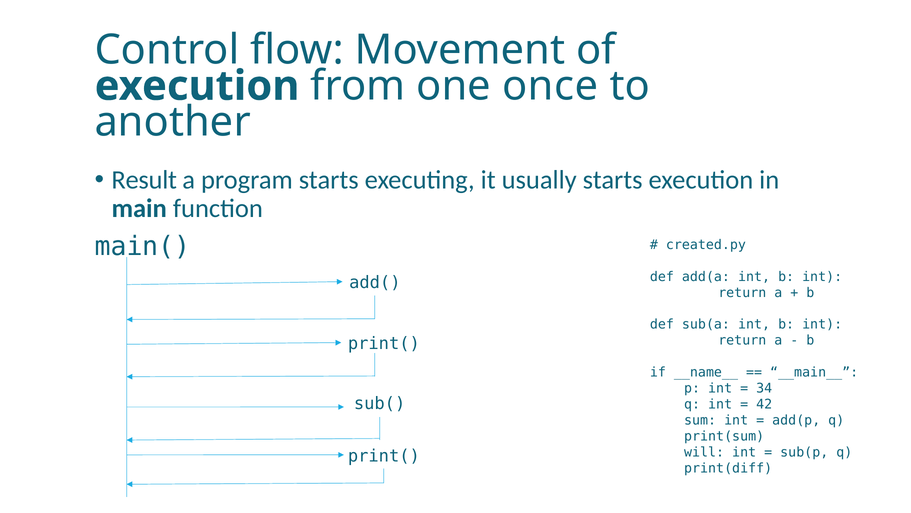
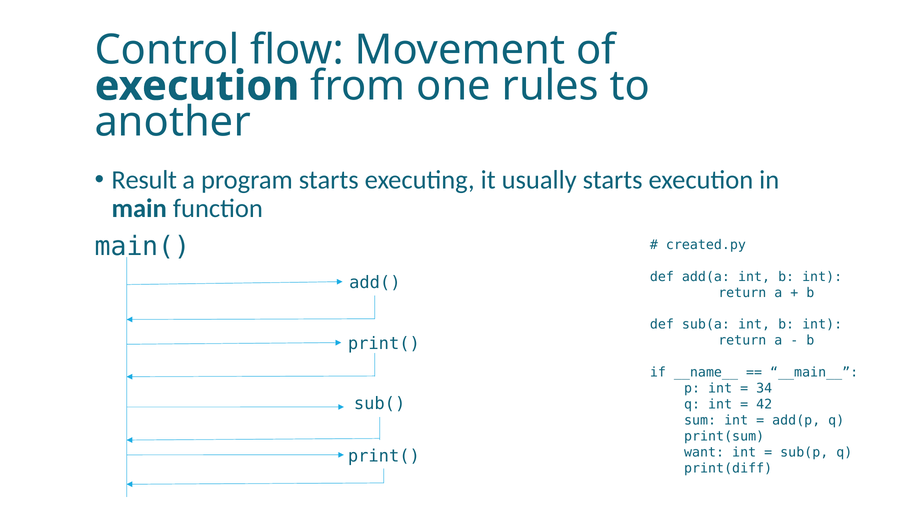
once: once -> rules (550, 86)
will: will -> want (704, 452)
